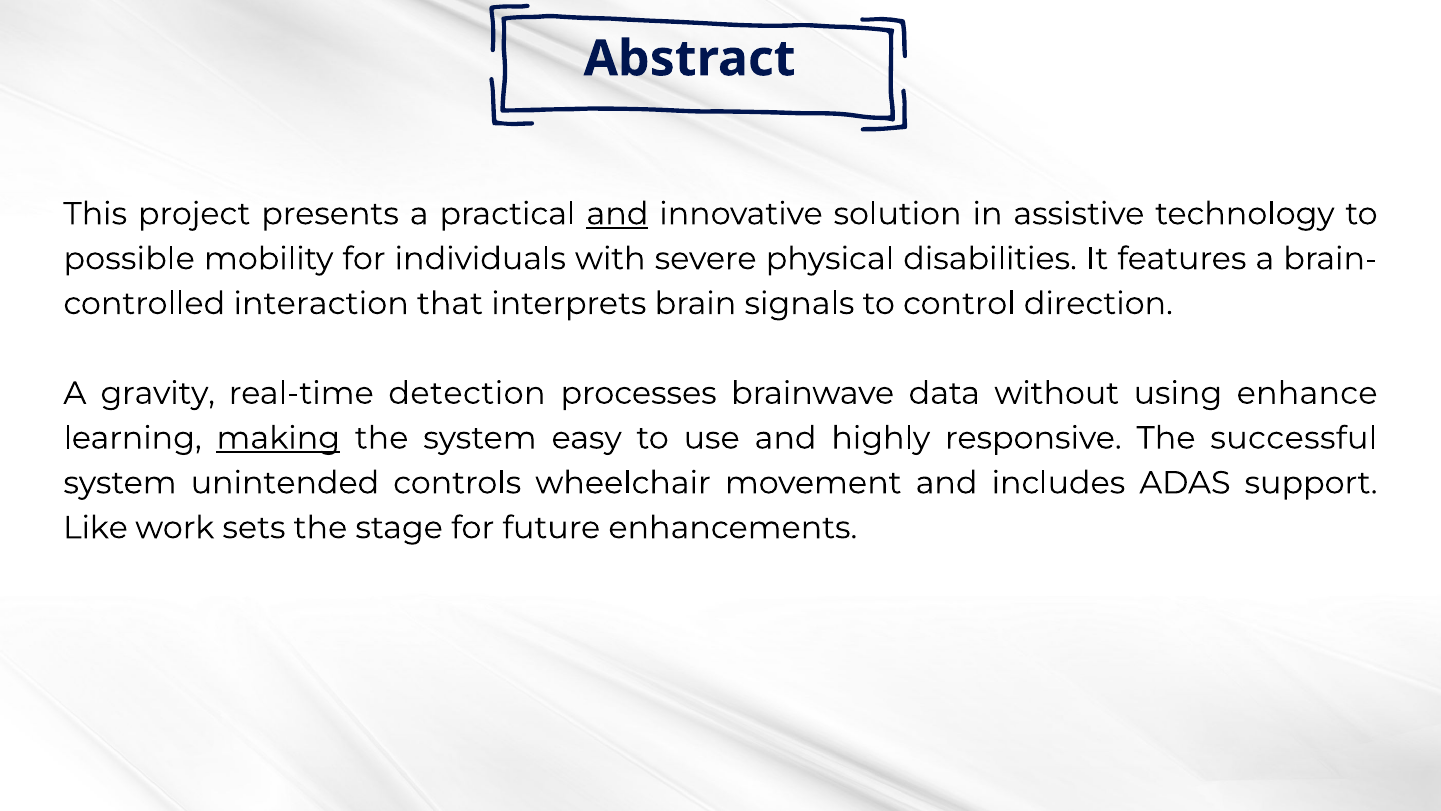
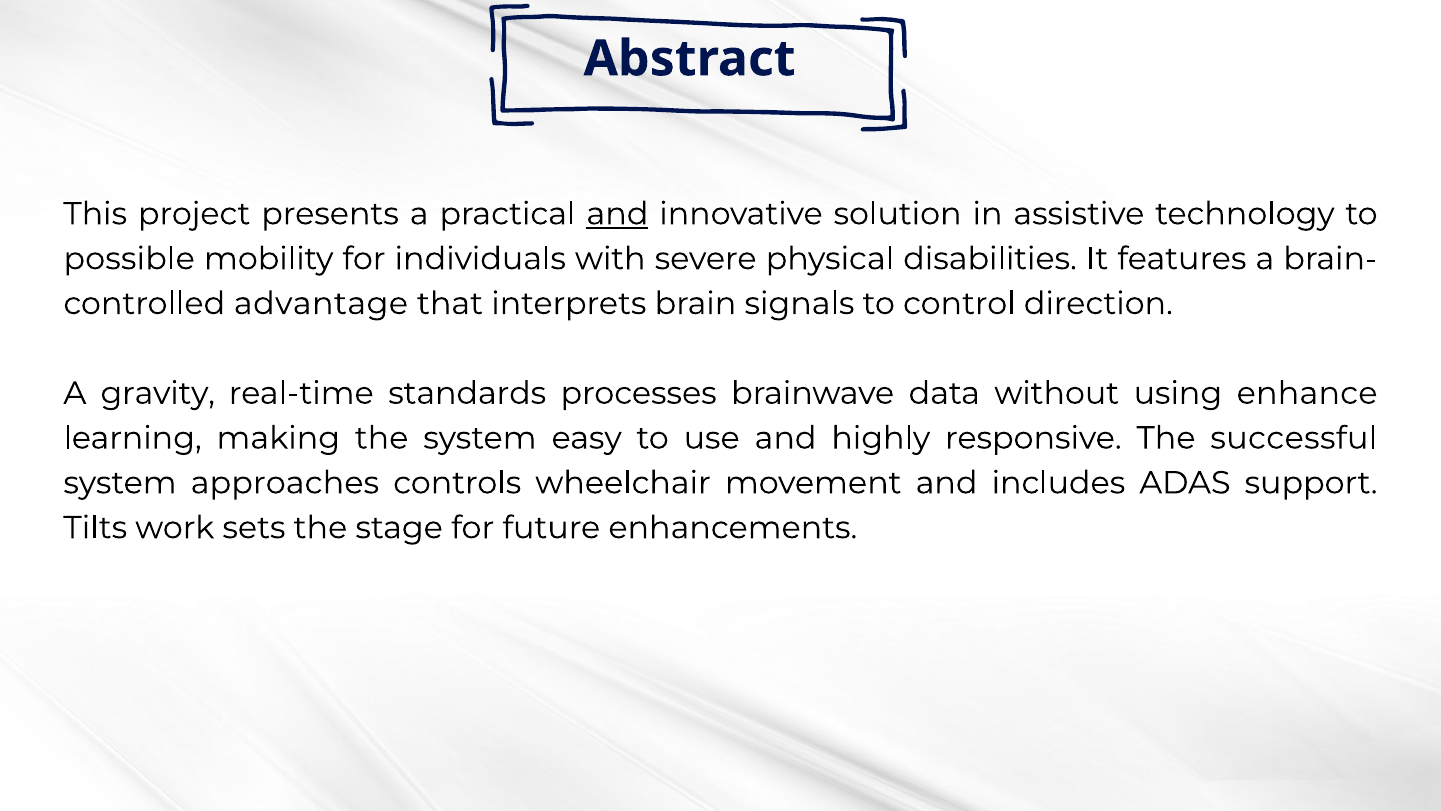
interaction: interaction -> advantage (321, 303)
detection: detection -> standards (467, 393)
making underline: present -> none (278, 438)
unintended: unintended -> approaches (285, 483)
Like: Like -> Tilts (95, 527)
